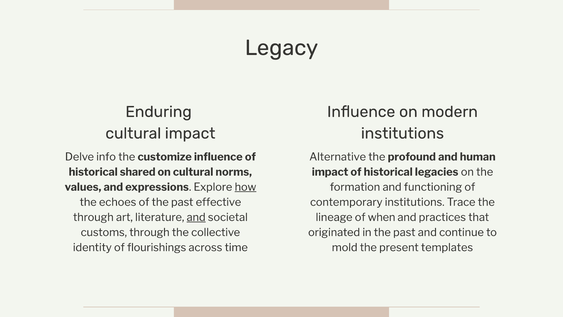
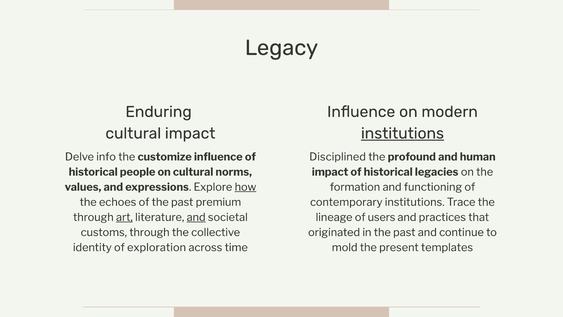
institutions underline: none -> present (402, 133)
Alternative: Alternative -> Disciplined (338, 157)
shared: shared -> people (138, 172)
effective: effective -> premium (218, 202)
art underline: none -> present (124, 217)
when: when -> users (382, 217)
flourishings: flourishings -> exploration (157, 247)
